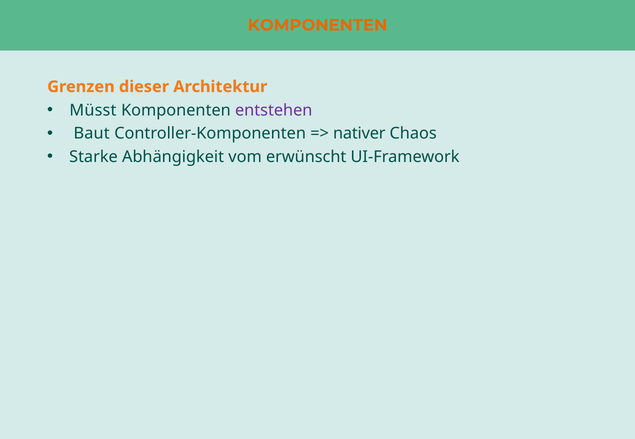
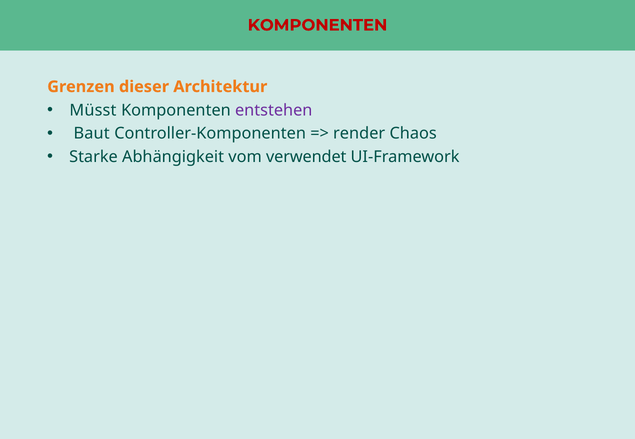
KOMPONENTEN colour: orange -> red (318, 25)
nativer: nativer -> render (359, 134)
erwünscht: erwünscht -> verwendet (306, 157)
